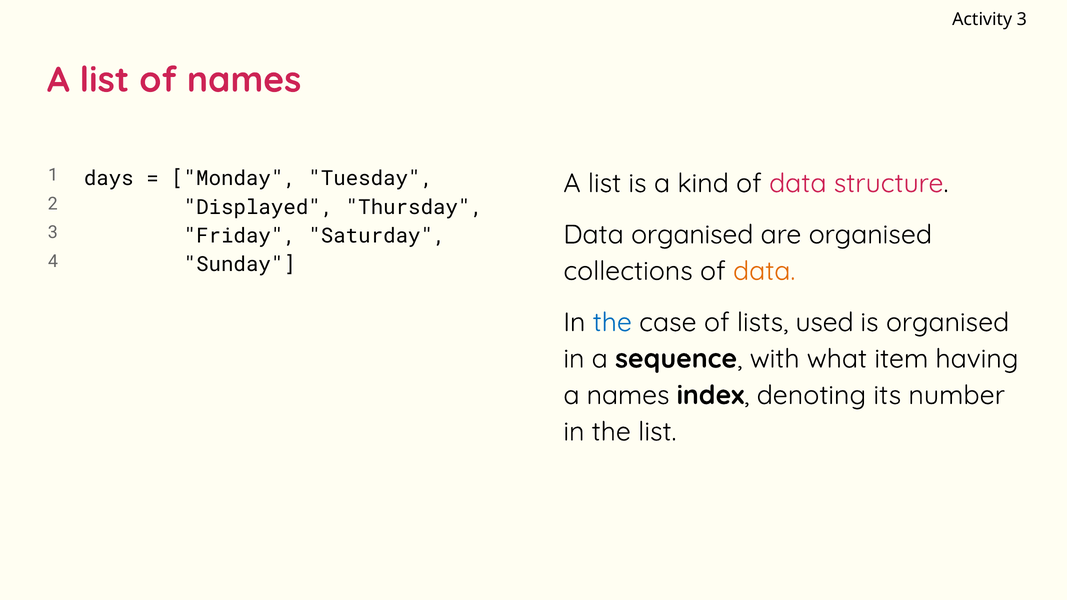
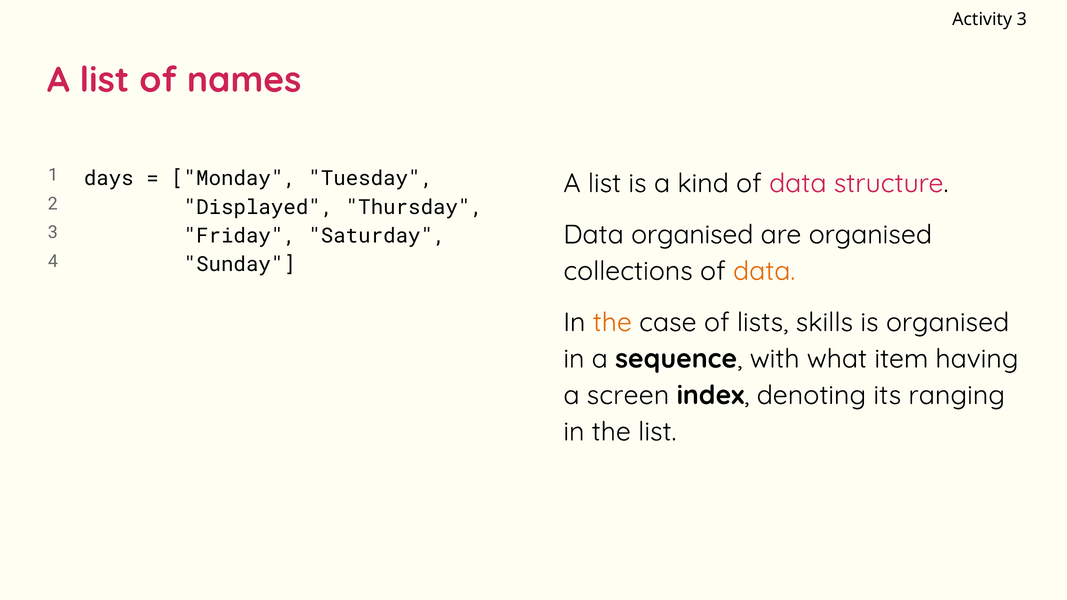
the colour: blue -> orange (612, 322)
used: used -> skills (824, 322)
a names: names -> screen (628, 395)
number: number -> ranging (957, 395)
